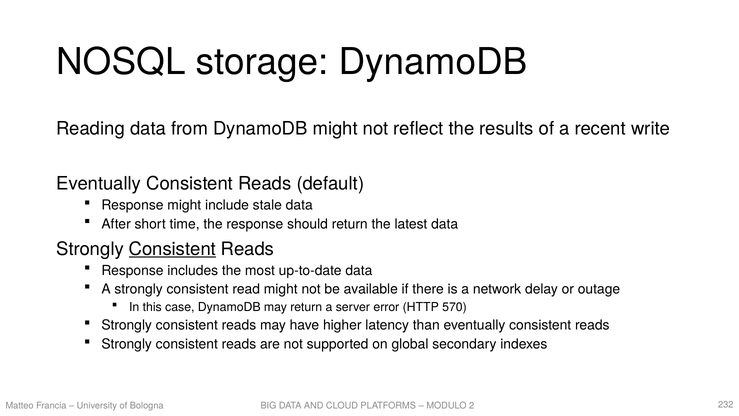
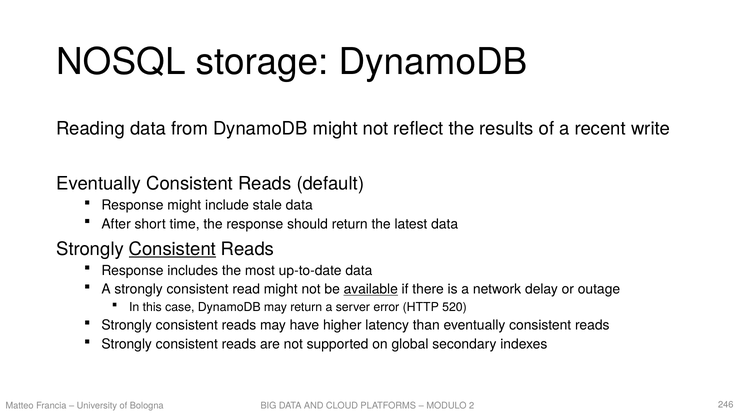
available underline: none -> present (371, 289)
570: 570 -> 520 (454, 307)
232: 232 -> 246 (726, 404)
